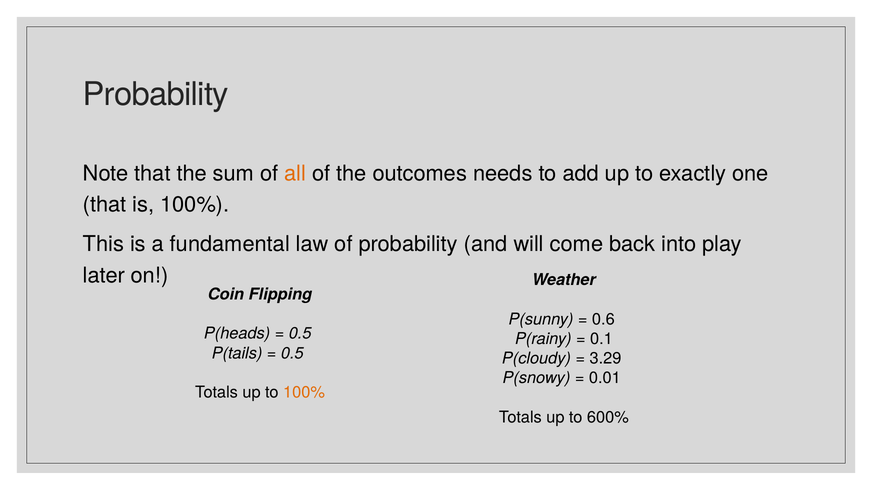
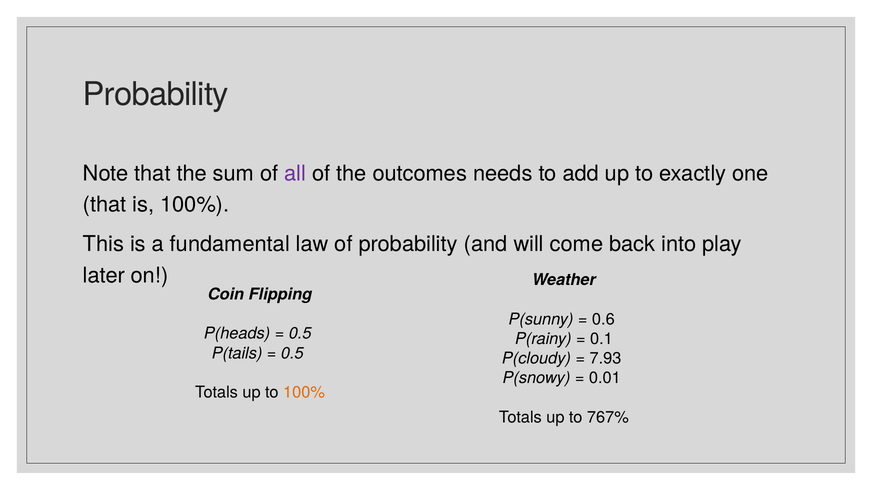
all colour: orange -> purple (295, 174)
3.29: 3.29 -> 7.93 (605, 359)
600%: 600% -> 767% (608, 418)
